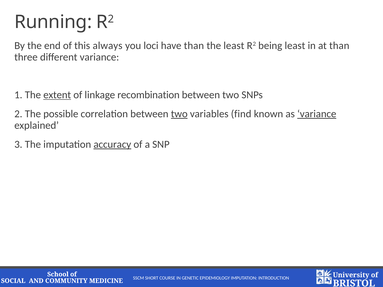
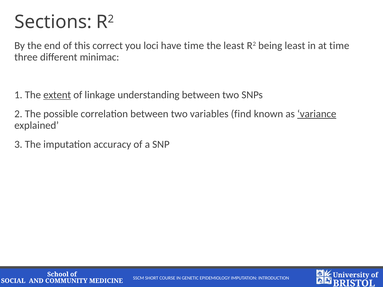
Running: Running -> Sections (53, 22)
always: always -> correct (108, 46)
have than: than -> time (194, 46)
at than: than -> time (339, 46)
different variance: variance -> minimac (99, 57)
recombination: recombination -> understanding (149, 95)
two underline: present -> none (179, 114)
accuracy underline: present -> none (112, 144)
